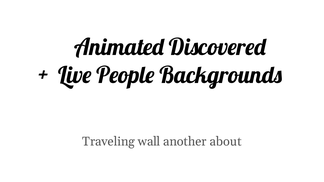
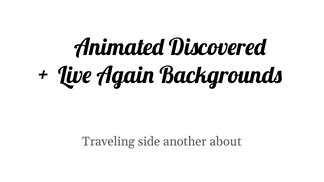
People: People -> Again (125, 76)
wall: wall -> side (149, 142)
